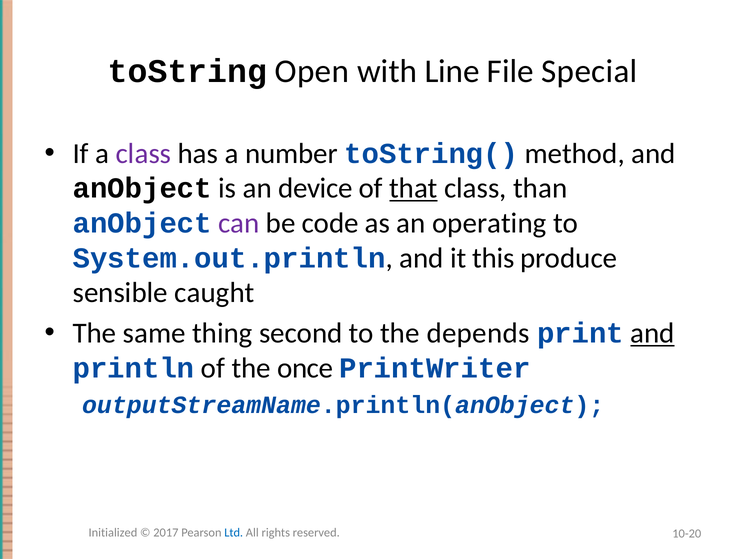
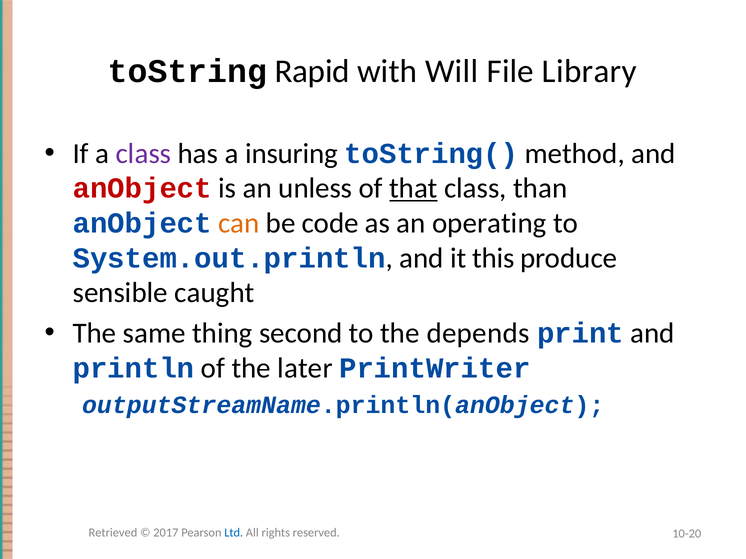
Open: Open -> Rapid (312, 71)
Line: Line -> Will (452, 71)
Special: Special -> Library (589, 71)
number: number -> insuring (292, 154)
anObject colour: black -> red (142, 189)
device: device -> unless (315, 189)
can colour: purple -> orange (239, 223)
and underline: present -> none (653, 334)
once: once -> later (305, 369)
Initialized: Initialized -> Retrieved (113, 533)
